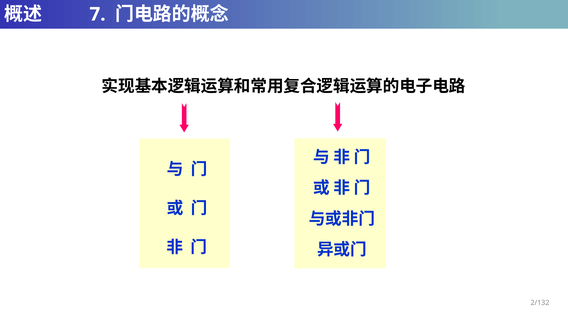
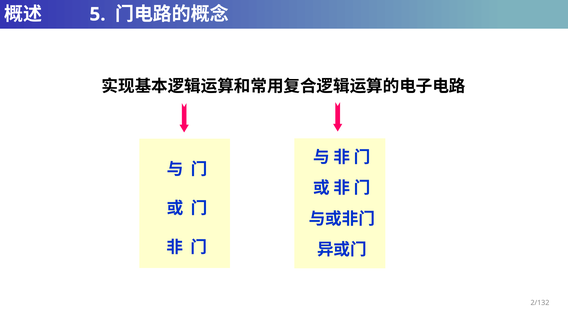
7: 7 -> 5 (98, 14)
